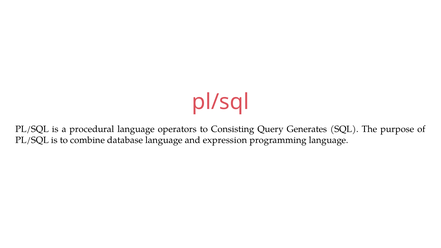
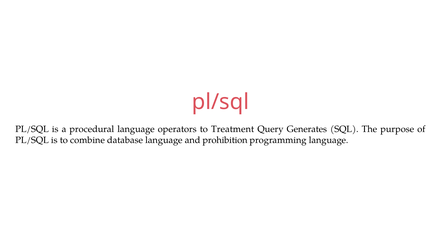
Consisting: Consisting -> Treatment (233, 129)
expression: expression -> prohibition (225, 140)
